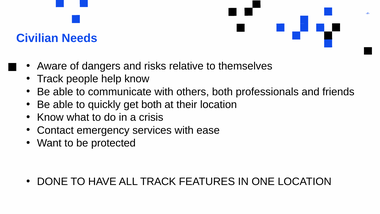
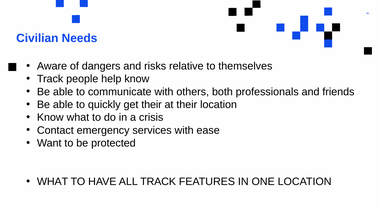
get both: both -> their (152, 104)
DONE: DONE -> WHAT (53, 181)
